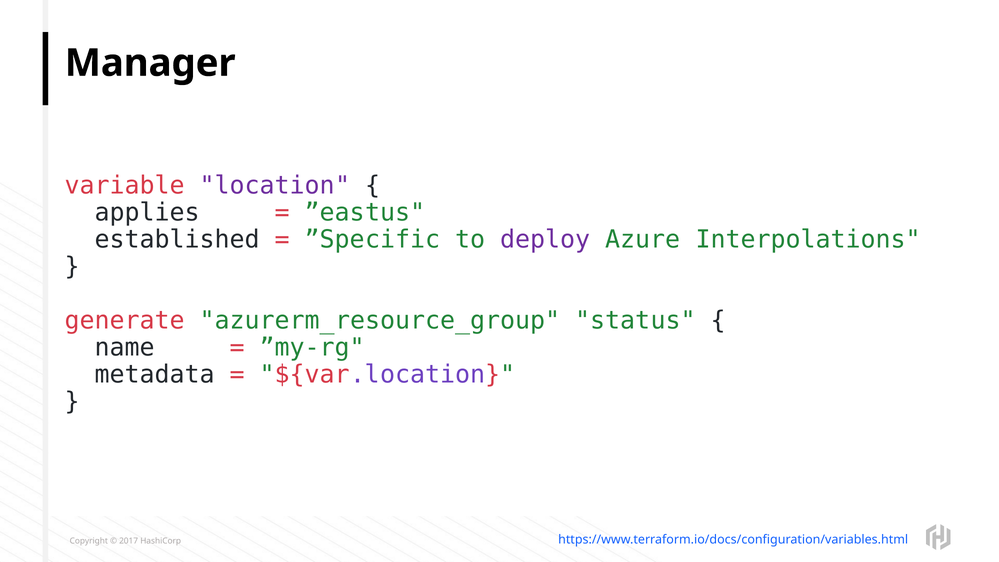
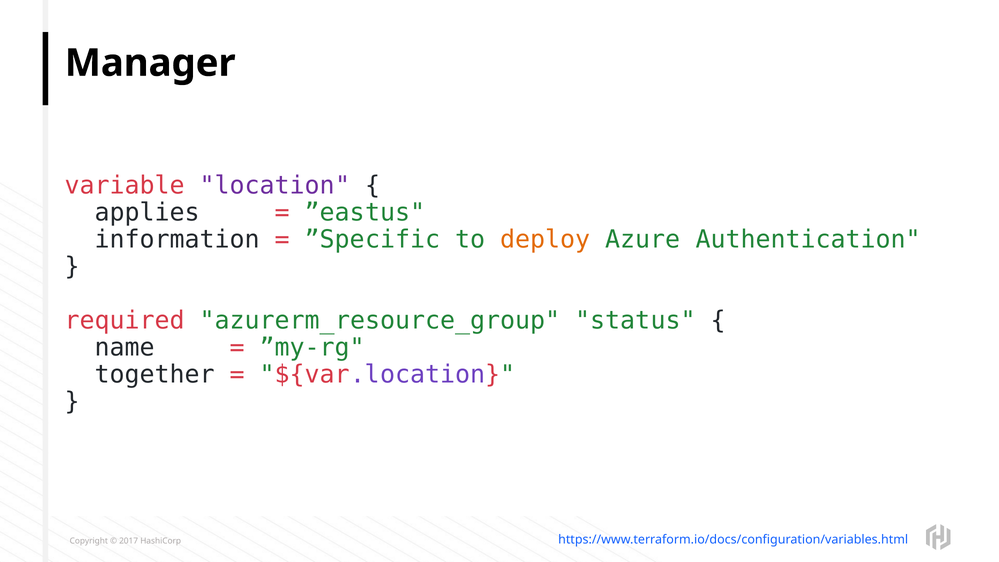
established: established -> information (177, 239)
deploy colour: purple -> orange (545, 239)
Interpolations: Interpolations -> Authentication (808, 239)
generate: generate -> required (125, 320)
metadata: metadata -> together (155, 374)
